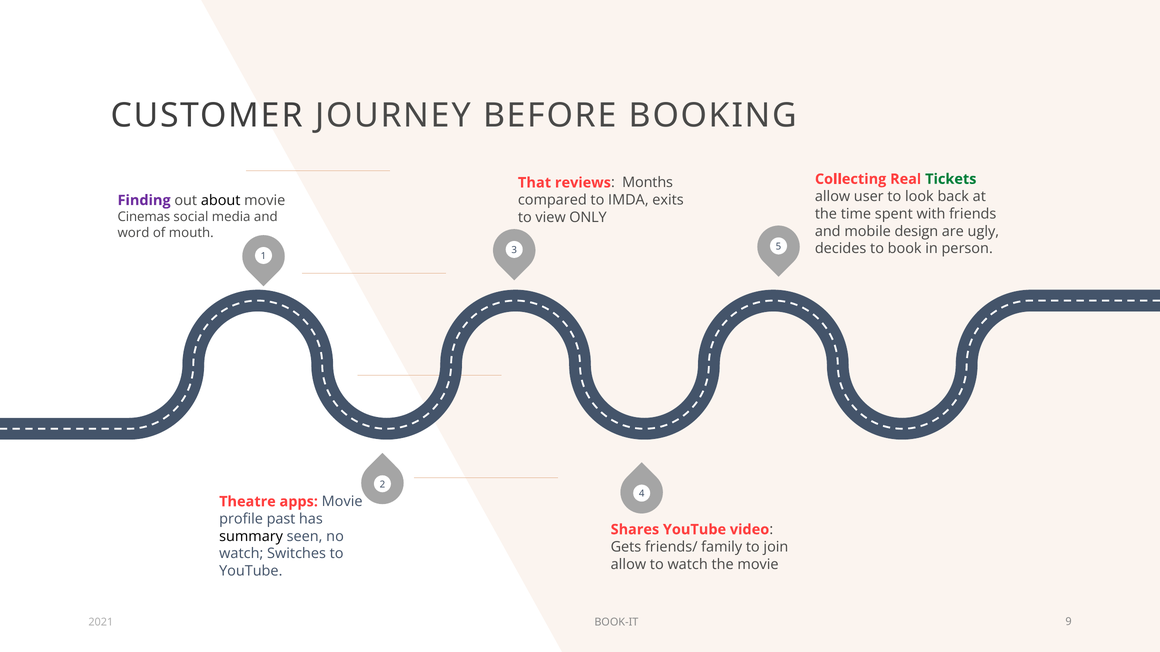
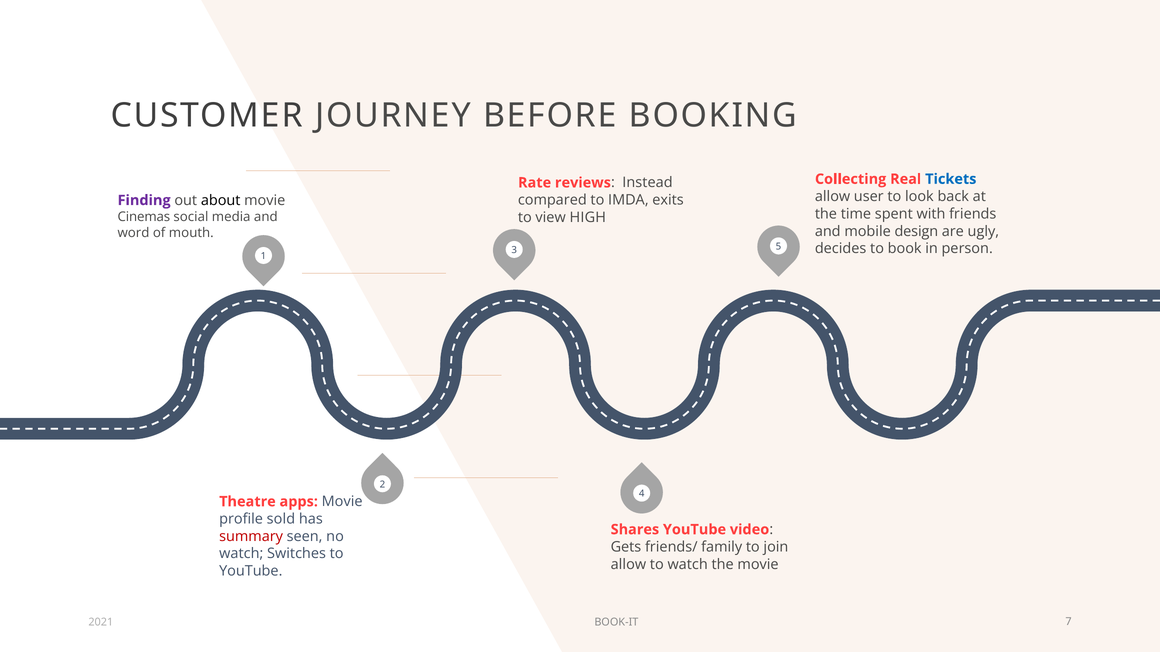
Tickets colour: green -> blue (951, 179)
That: That -> Rate (535, 183)
Months: Months -> Instead (647, 183)
ONLY: ONLY -> HIGH (588, 218)
past: past -> sold (281, 519)
summary colour: black -> red (251, 537)
9: 9 -> 7 (1069, 622)
